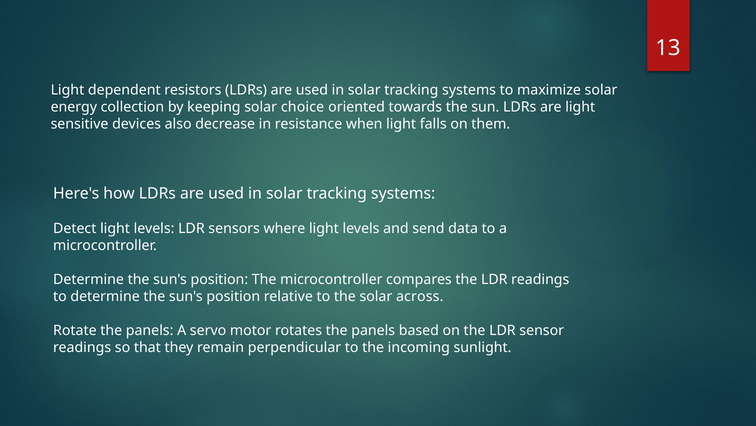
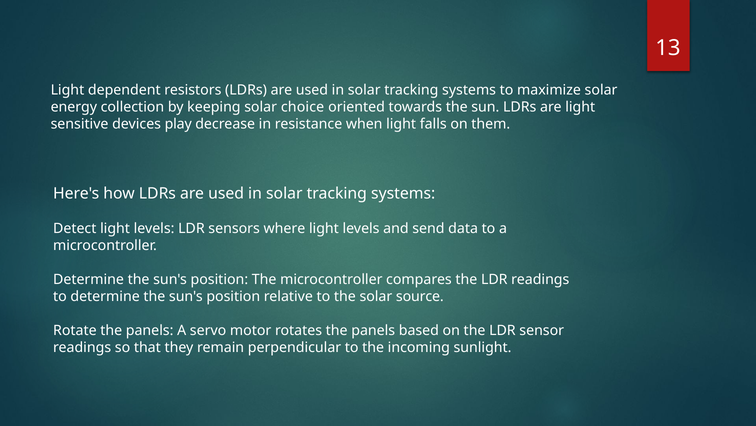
also: also -> play (178, 124)
across: across -> source (420, 296)
